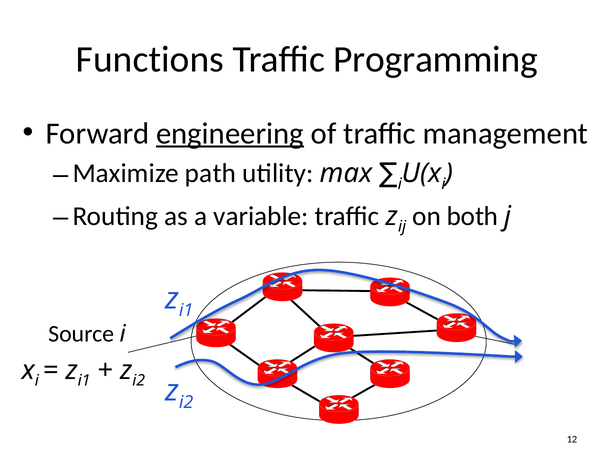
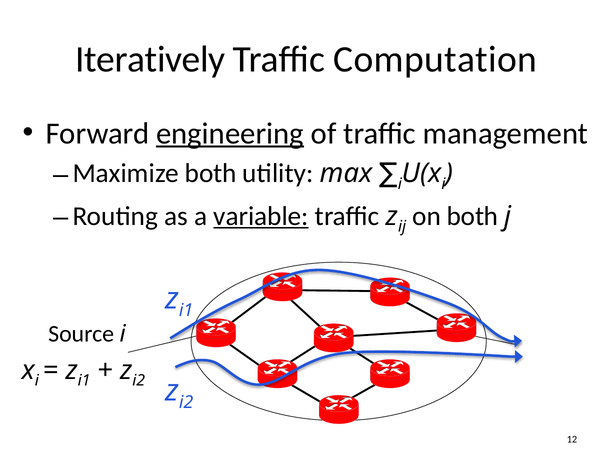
Functions: Functions -> Iteratively (150, 59)
Programming: Programming -> Computation (435, 59)
Maximize path: path -> both (211, 174)
variable underline: none -> present (261, 216)
